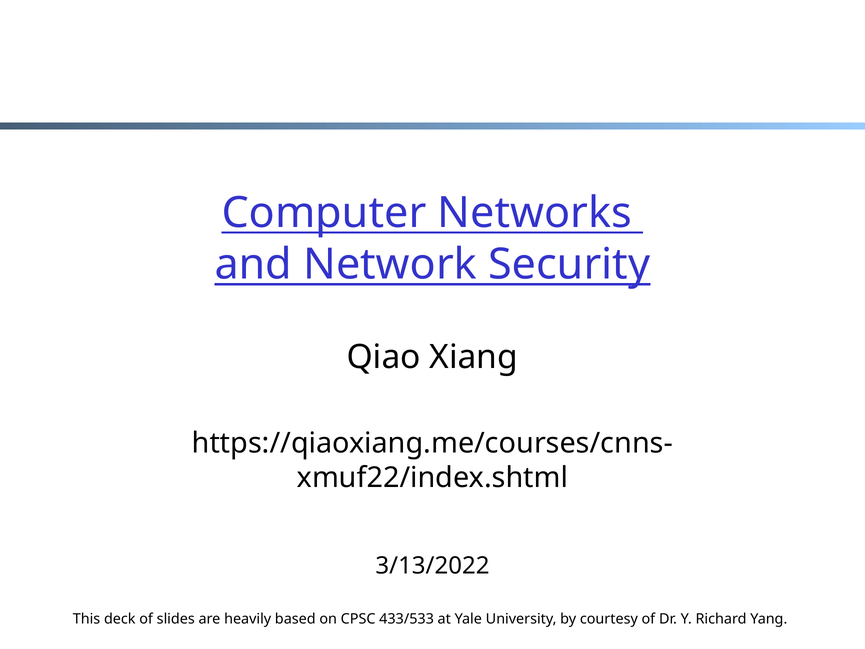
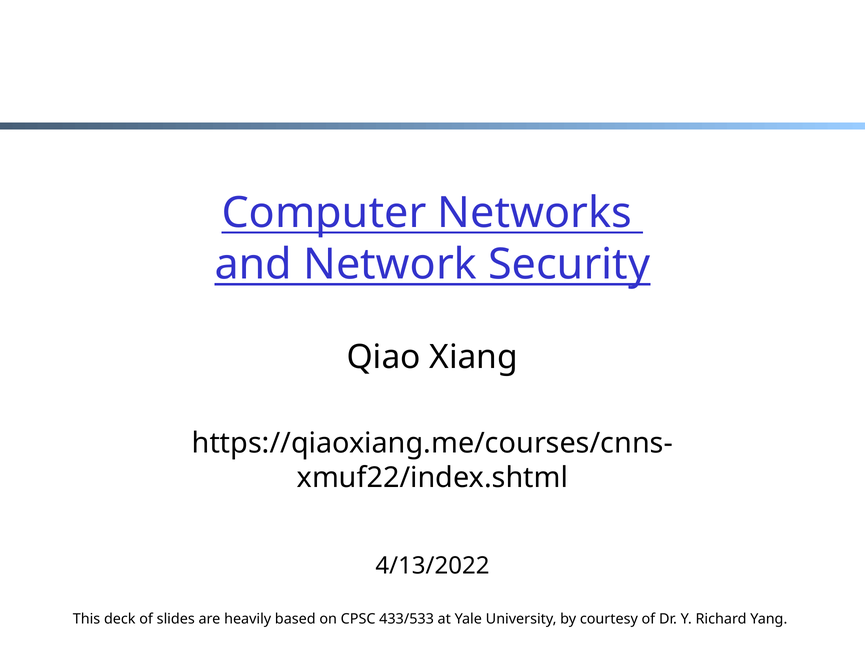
3/13/2022: 3/13/2022 -> 4/13/2022 (432, 566)
